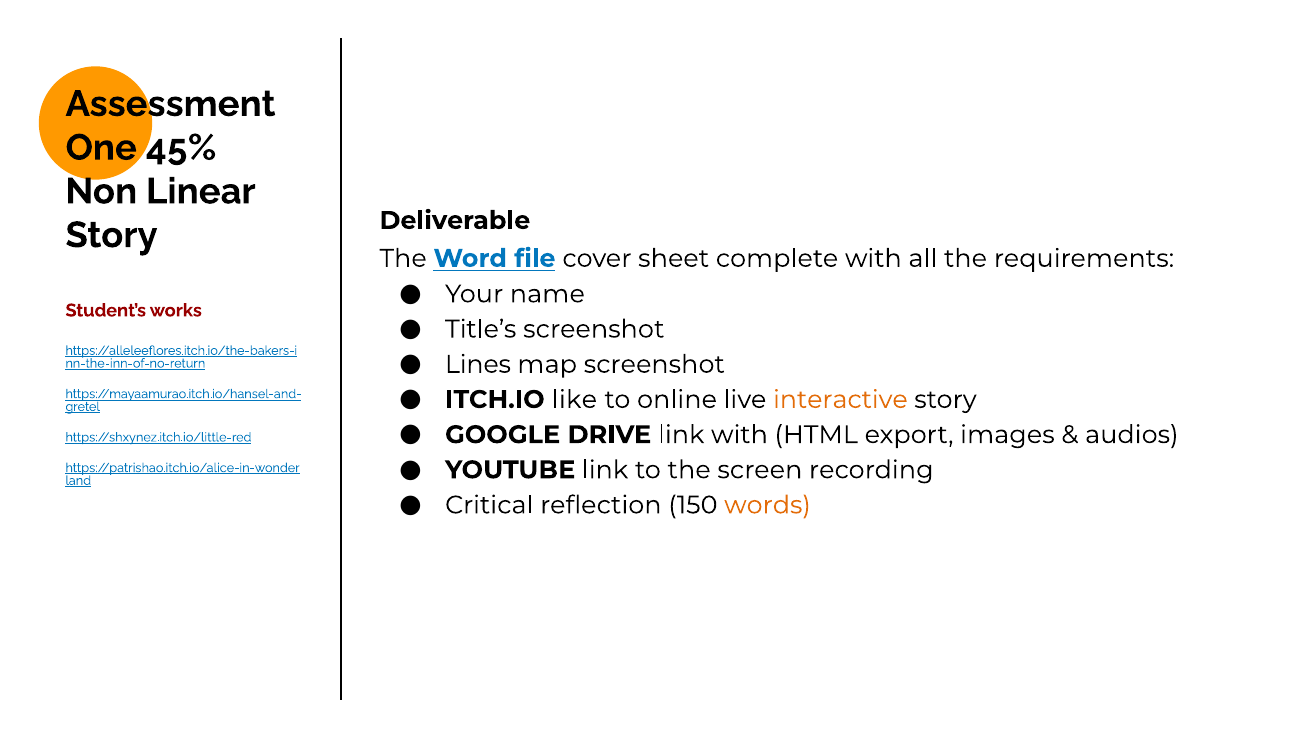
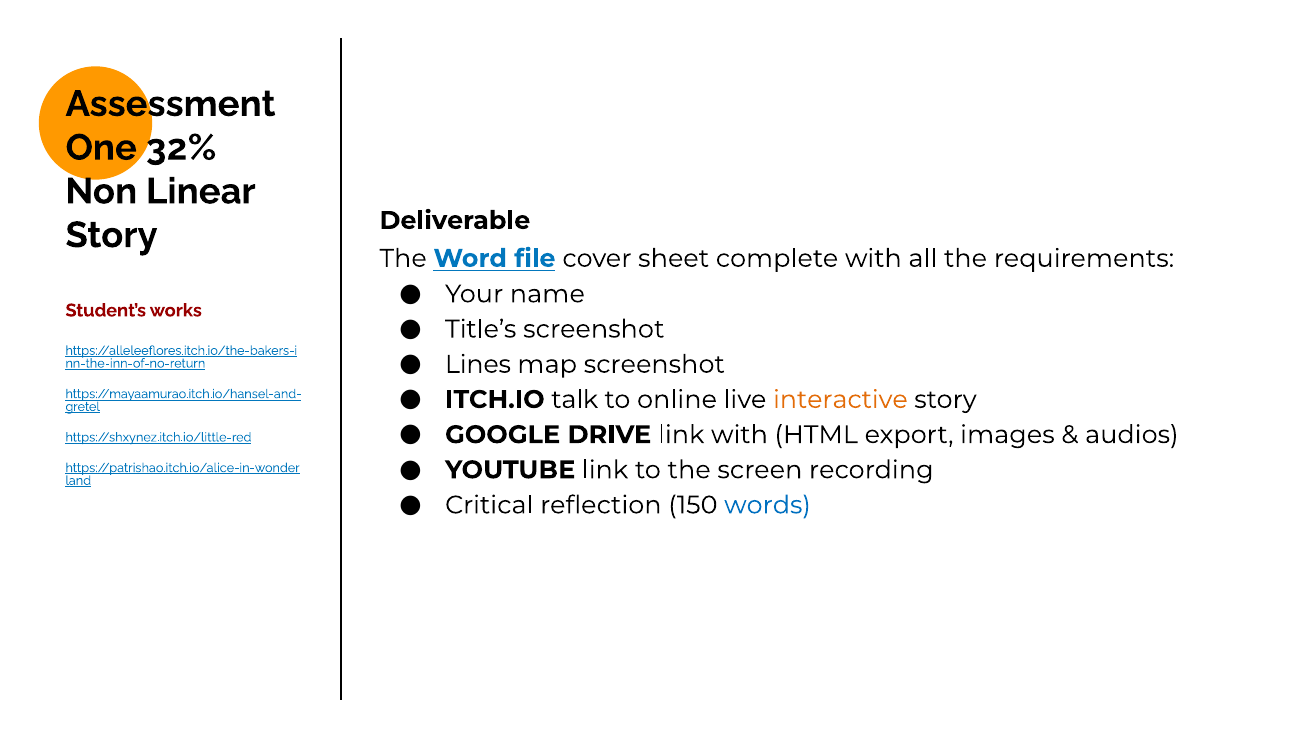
45%: 45% -> 32% (181, 148)
like: like -> talk (575, 400)
words colour: orange -> blue (767, 505)
